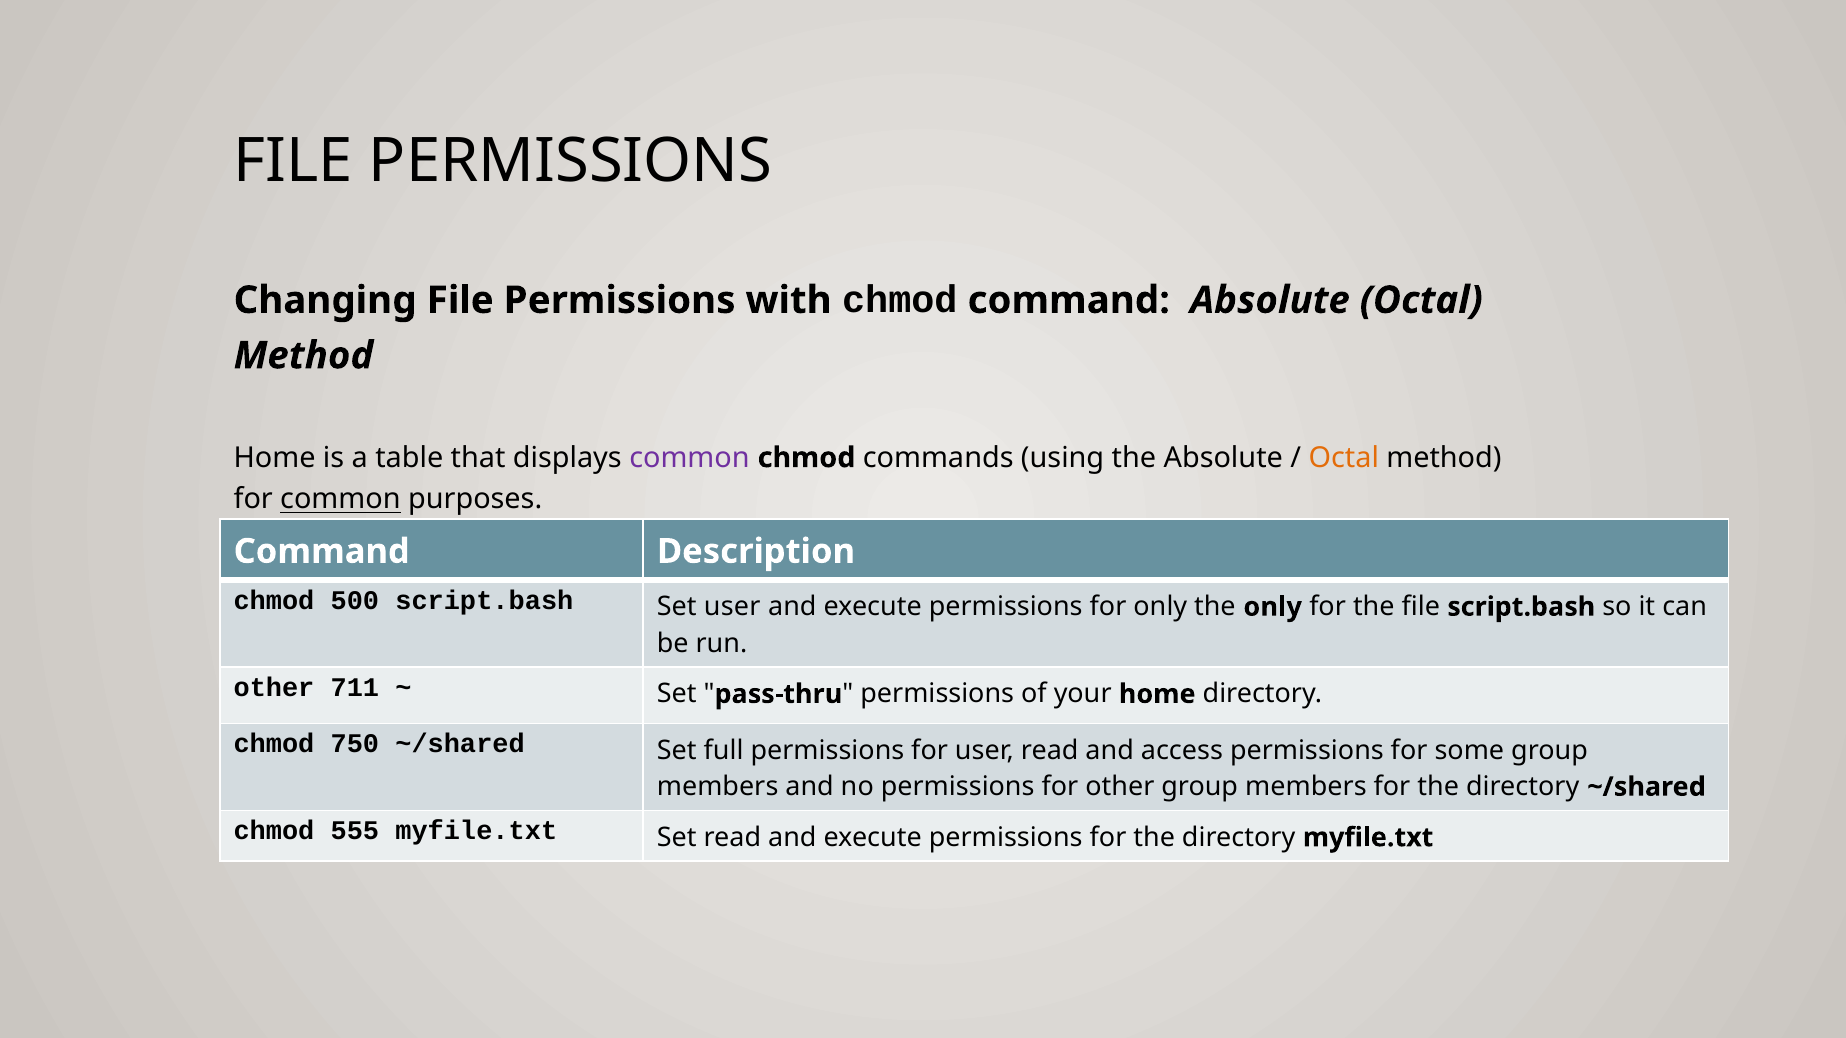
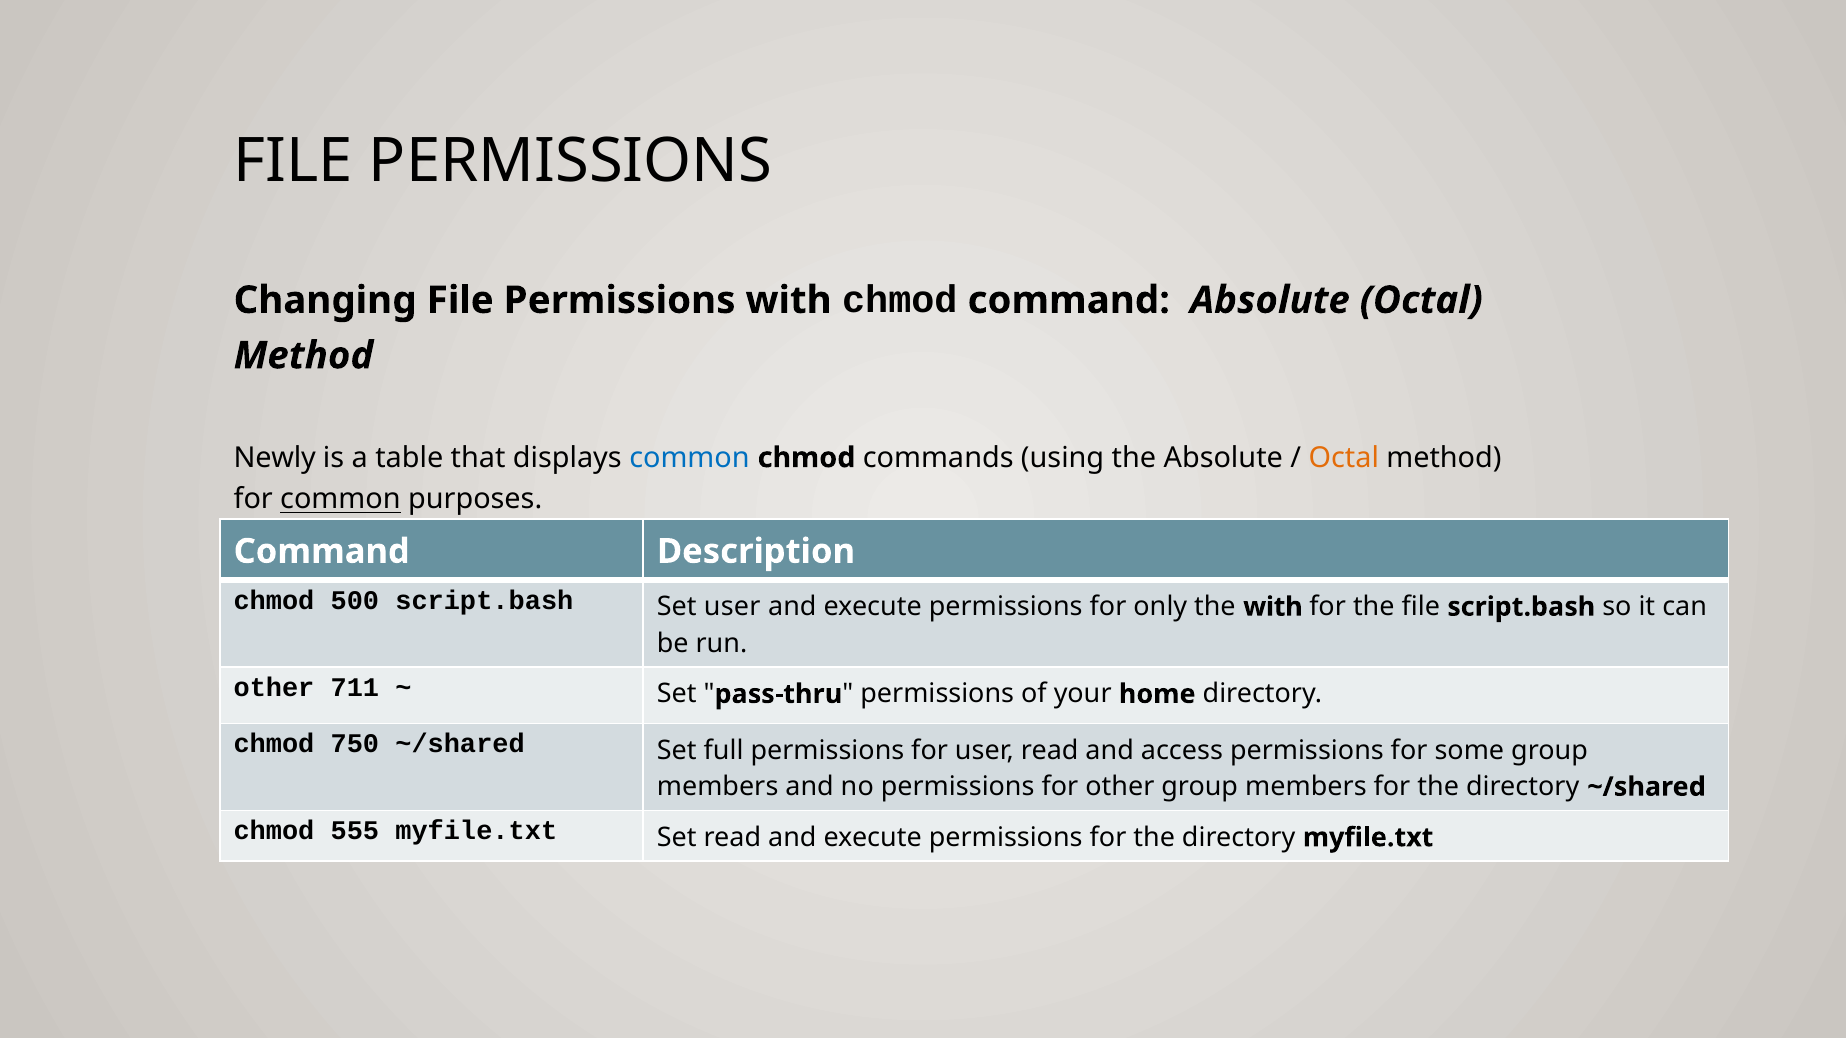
Home: Home -> Newly (275, 458)
common colour: purple -> blue (689, 458)
the only: only -> with (1273, 607)
